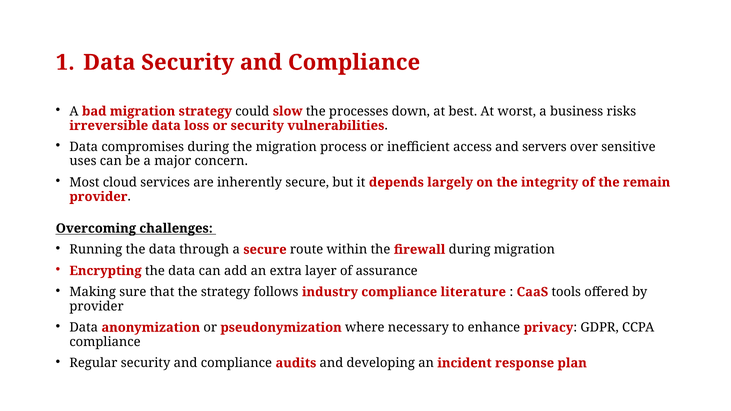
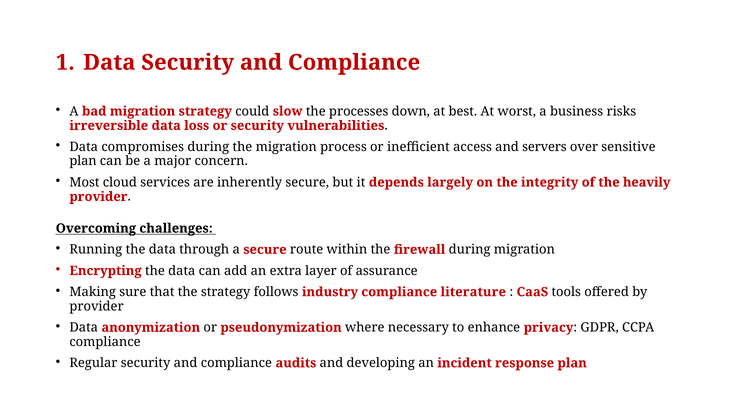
uses: uses -> plan (83, 161)
remain: remain -> heavily (647, 182)
